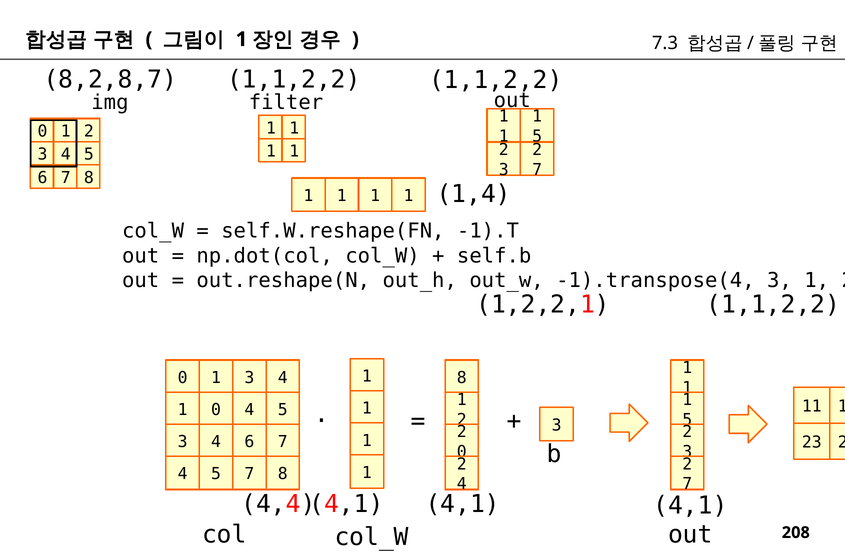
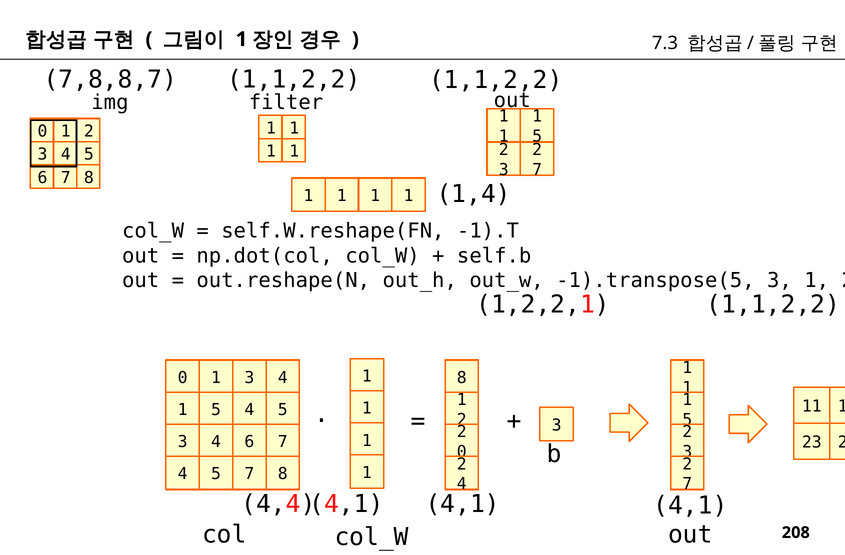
8,2,8,7: 8,2,8,7 -> 7,8,8,7 (110, 80)
-1).transpose(4: -1).transpose(4 -> -1).transpose(5 (655, 280)
0: 0 -> 5 (216, 410)
